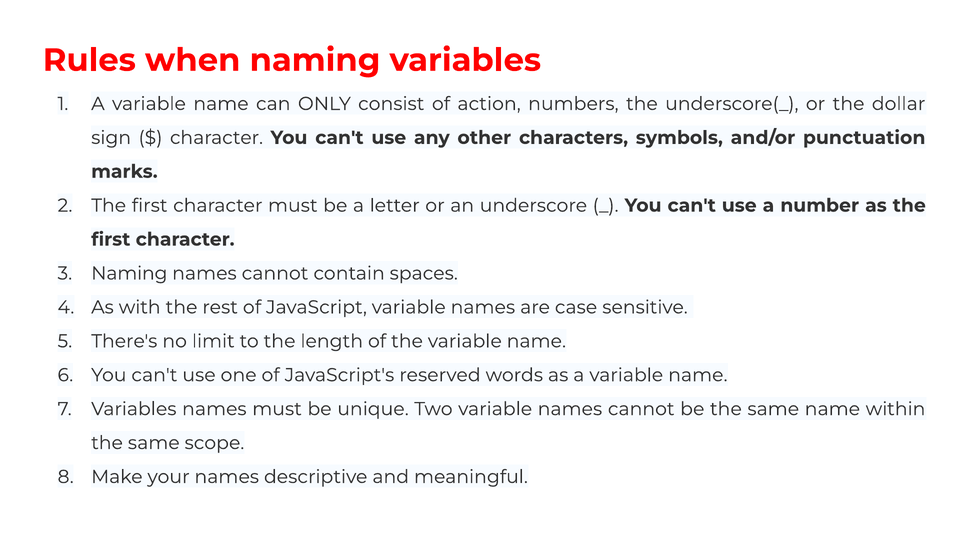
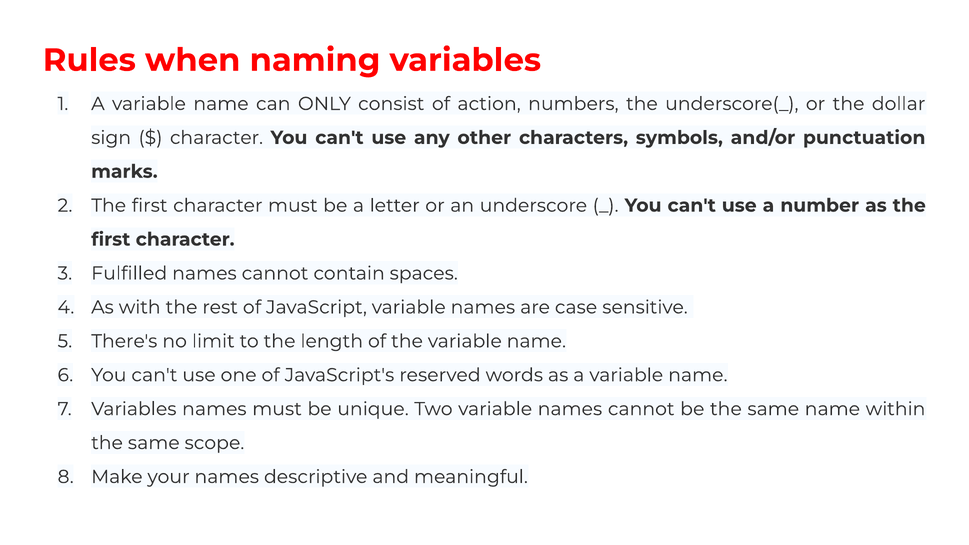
Naming: Naming -> Fulfilled (129, 273)
